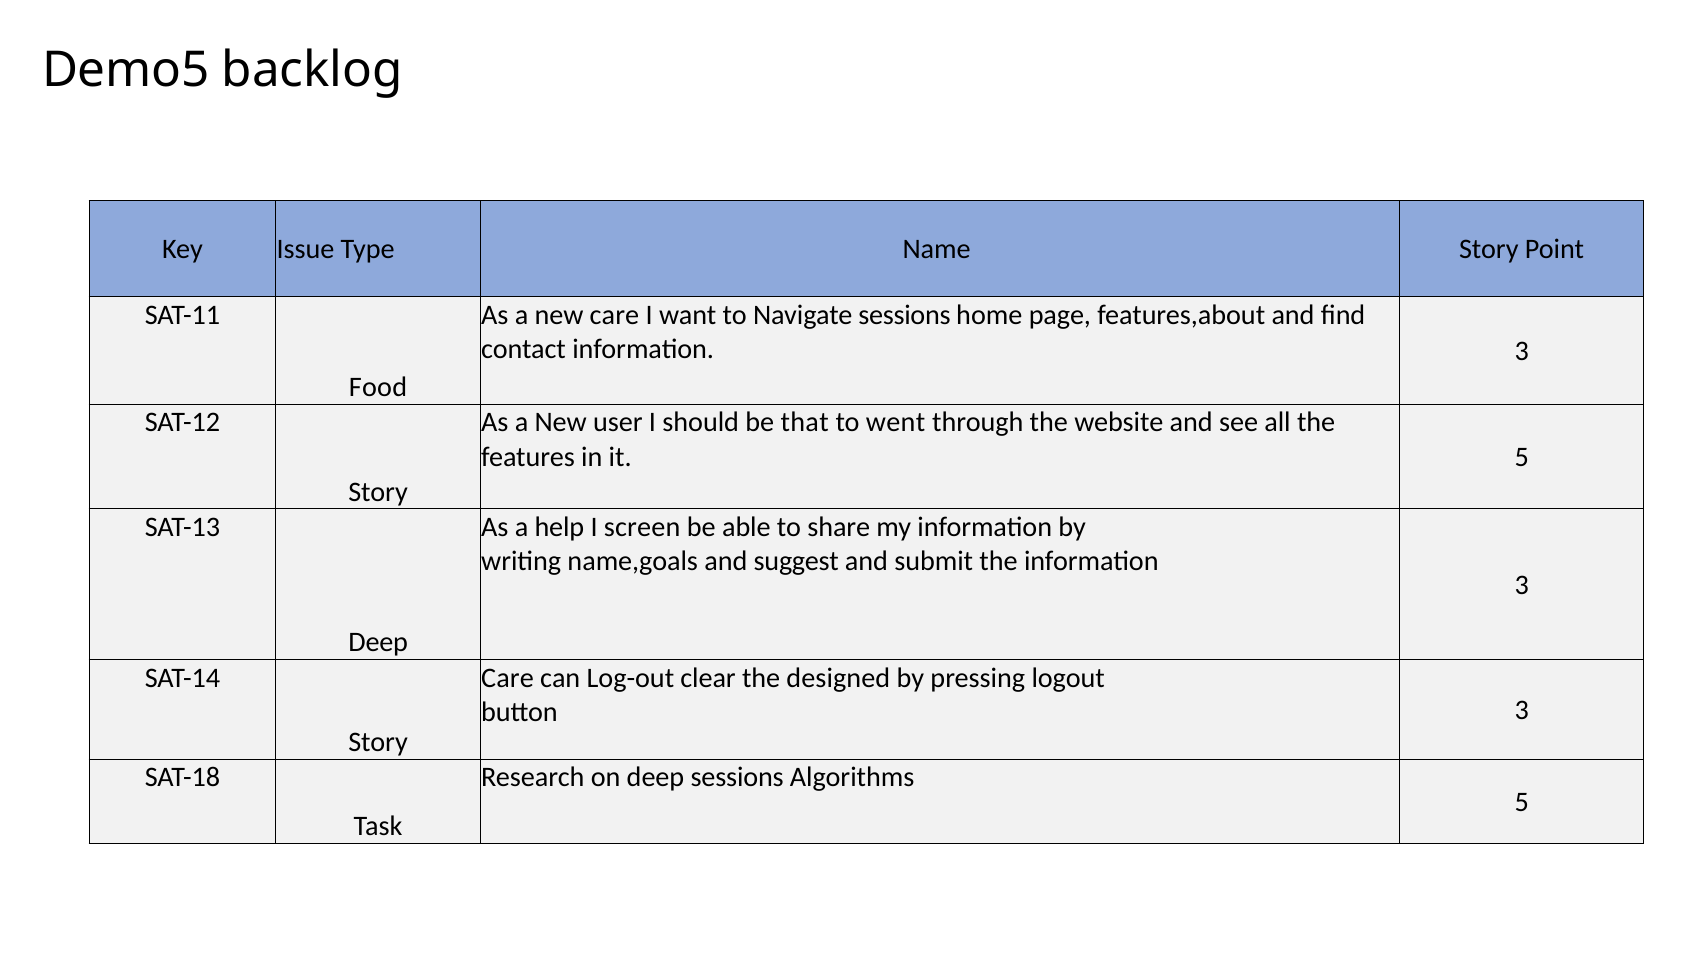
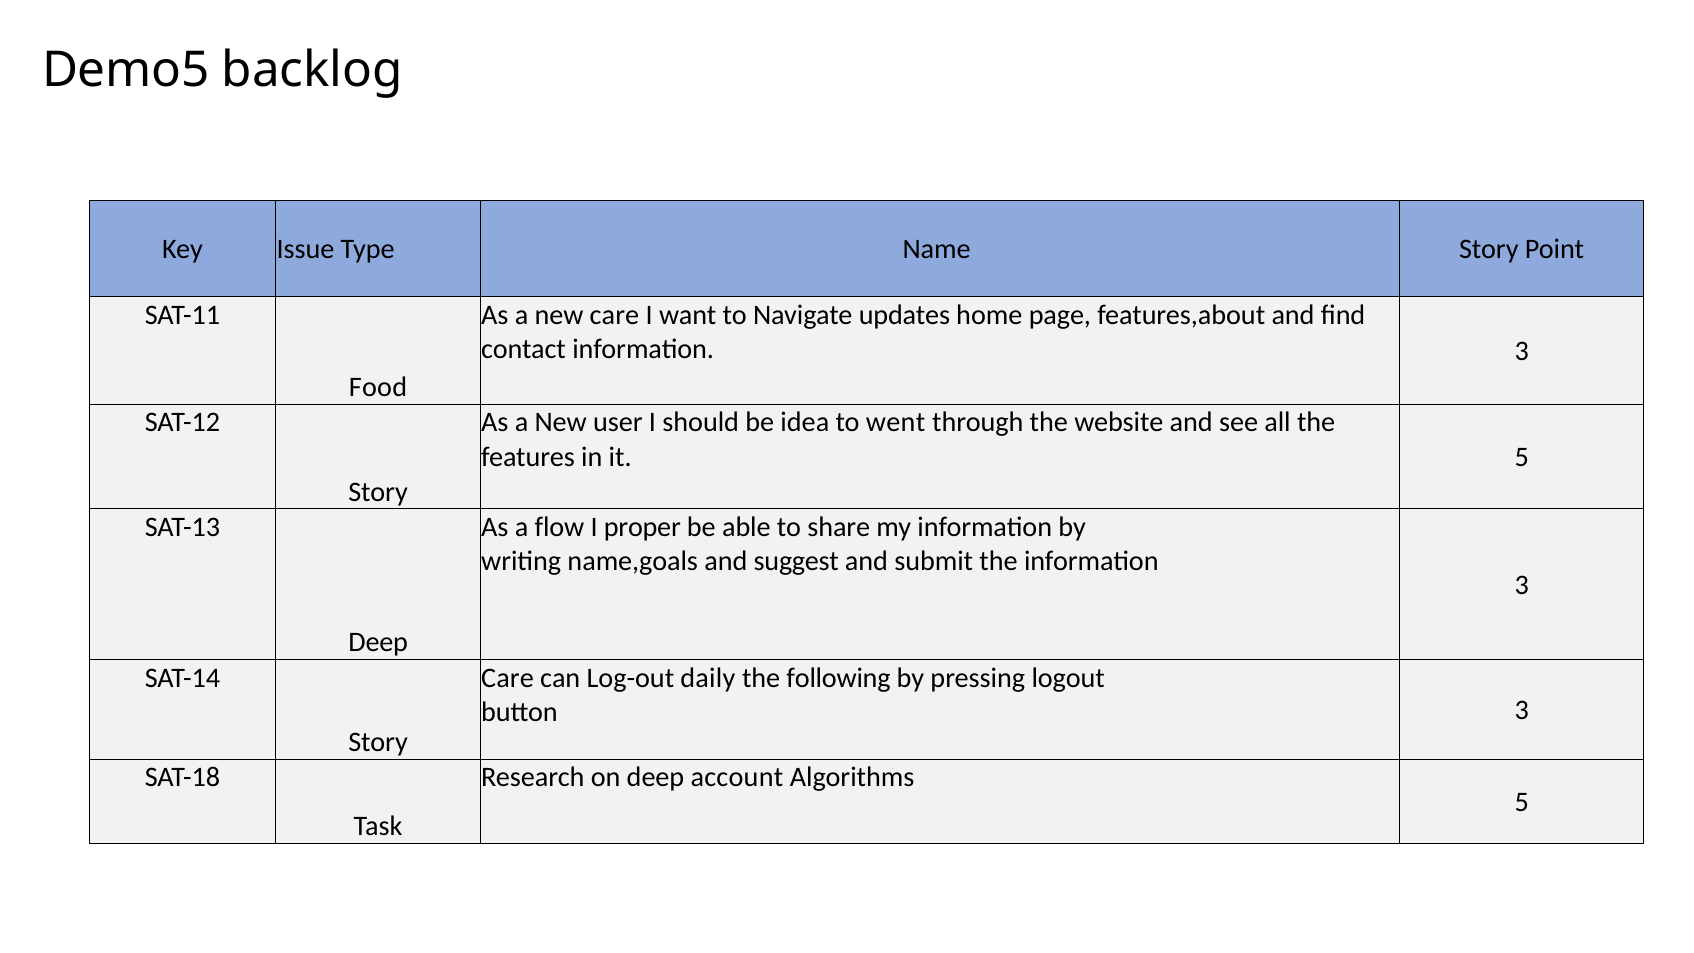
Navigate sessions: sessions -> updates (904, 315)
that: that -> idea (805, 423)
help: help -> flow (559, 527)
screen: screen -> proper (642, 527)
clear: clear -> daily (708, 678)
designed: designed -> following (839, 678)
deep sessions: sessions -> account (737, 777)
